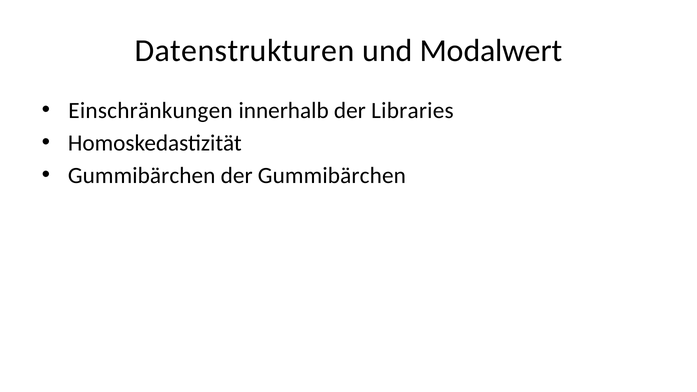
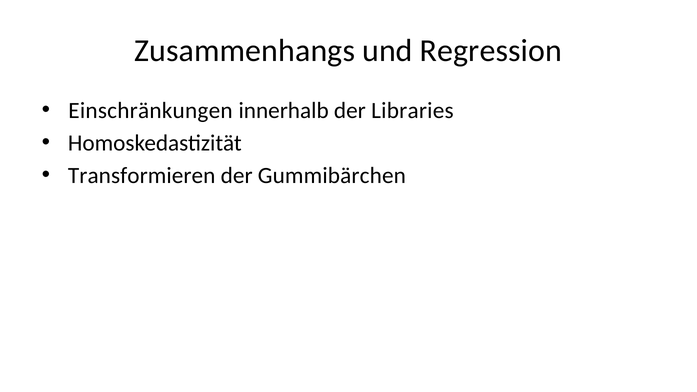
Datenstrukturen: Datenstrukturen -> Zusammenhangs (245, 51)
Modalwert: Modalwert -> Regression (491, 51)
Gummibärchen: Gummibärchen -> Transformieren (142, 176)
